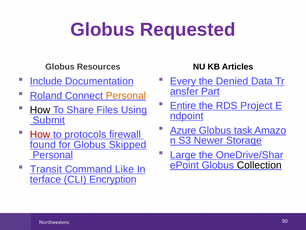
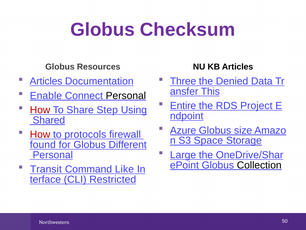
Requested: Requested -> Checksum (188, 30)
Include: Include -> Articles (46, 81)
Every: Every -> Three (183, 81)
Part: Part -> This (210, 91)
Roland: Roland -> Enable (46, 95)
Personal colour: orange -> black (126, 95)
How colour: black -> red (40, 110)
Files: Files -> Step (107, 110)
Submit: Submit -> Shared (49, 120)
task: task -> size (243, 130)
Newer: Newer -> Space (208, 140)
Skipped: Skipped -> Different (128, 144)
Encryption: Encryption -> Restricted (113, 179)
